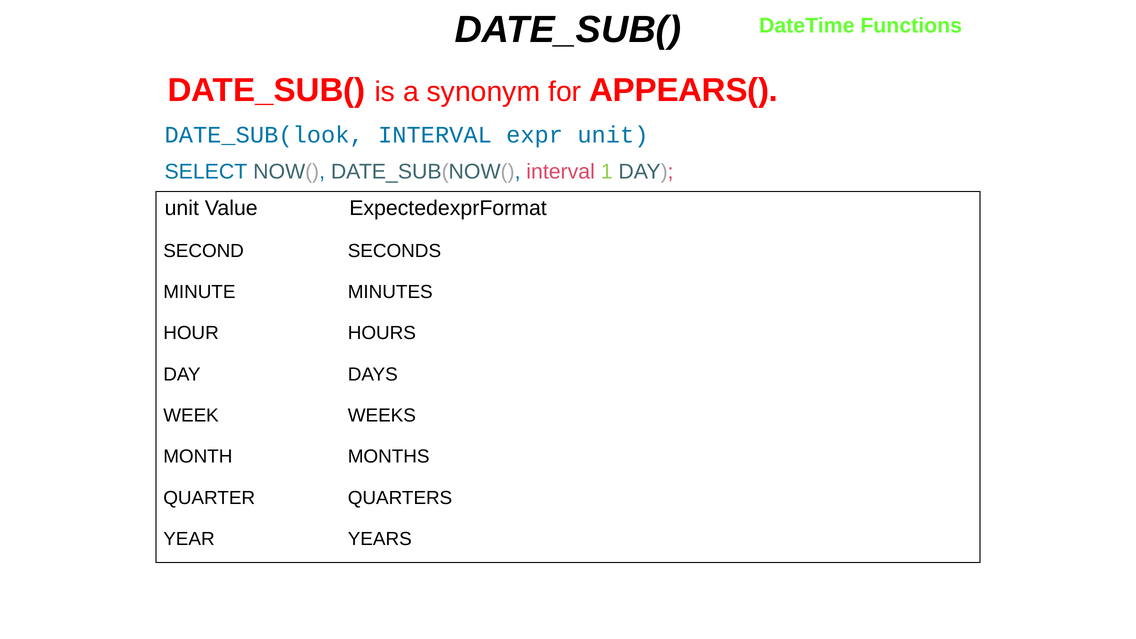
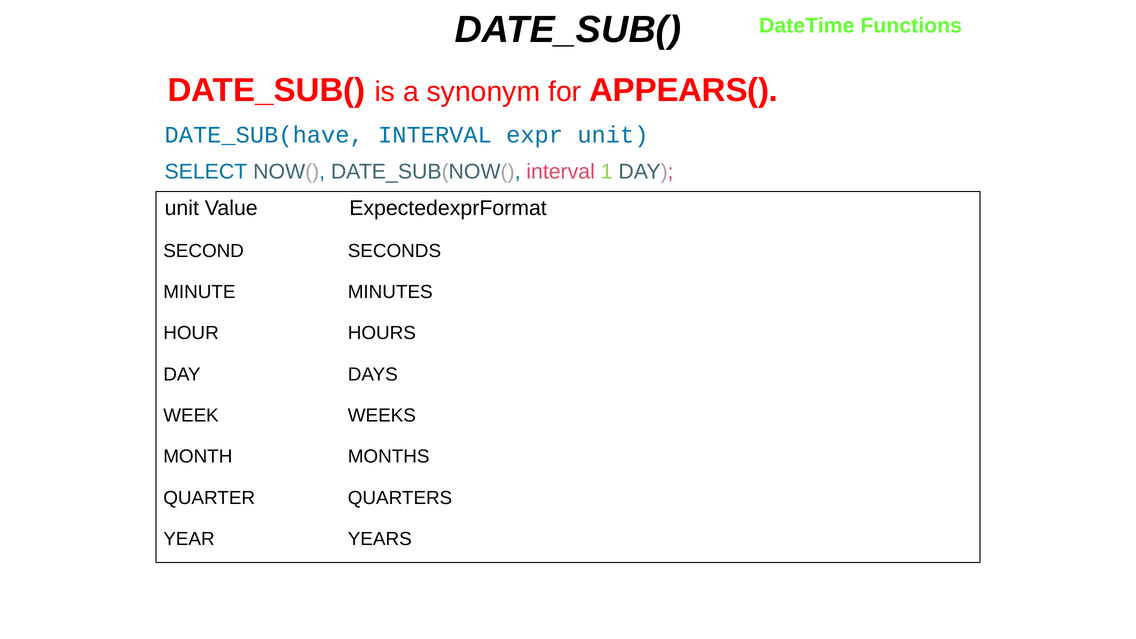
DATE_SUB(look: DATE_SUB(look -> DATE_SUB(have (264, 135)
